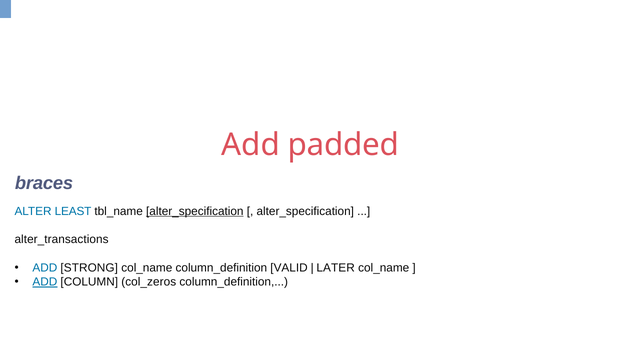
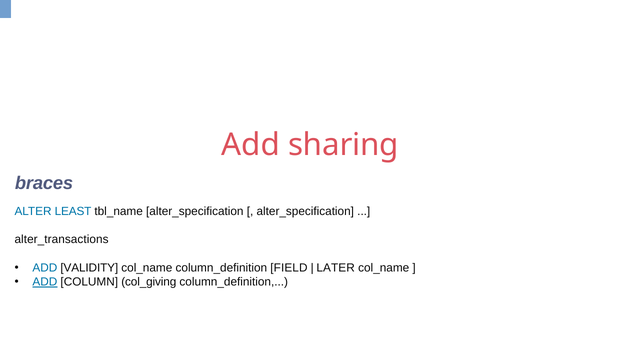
padded: padded -> sharing (343, 145)
alter_specification underline: present -> none (195, 211)
STRONG: STRONG -> VALIDITY (89, 268)
VALID: VALID -> FIELD (289, 268)
col_zeros: col_zeros -> col_giving (149, 282)
